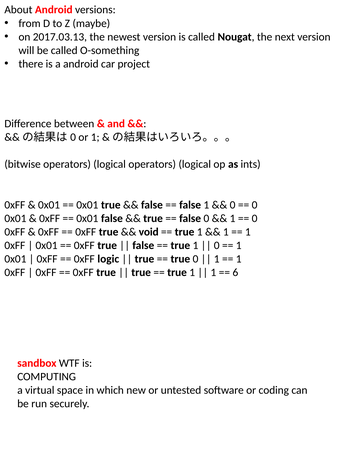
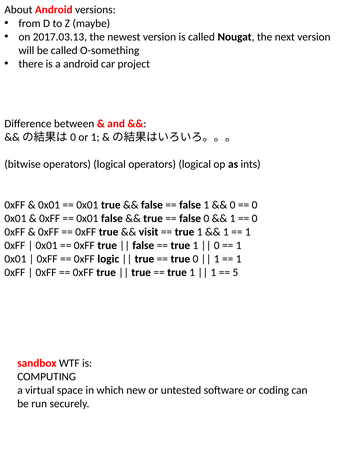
void: void -> visit (149, 232)
6: 6 -> 5 (235, 272)
